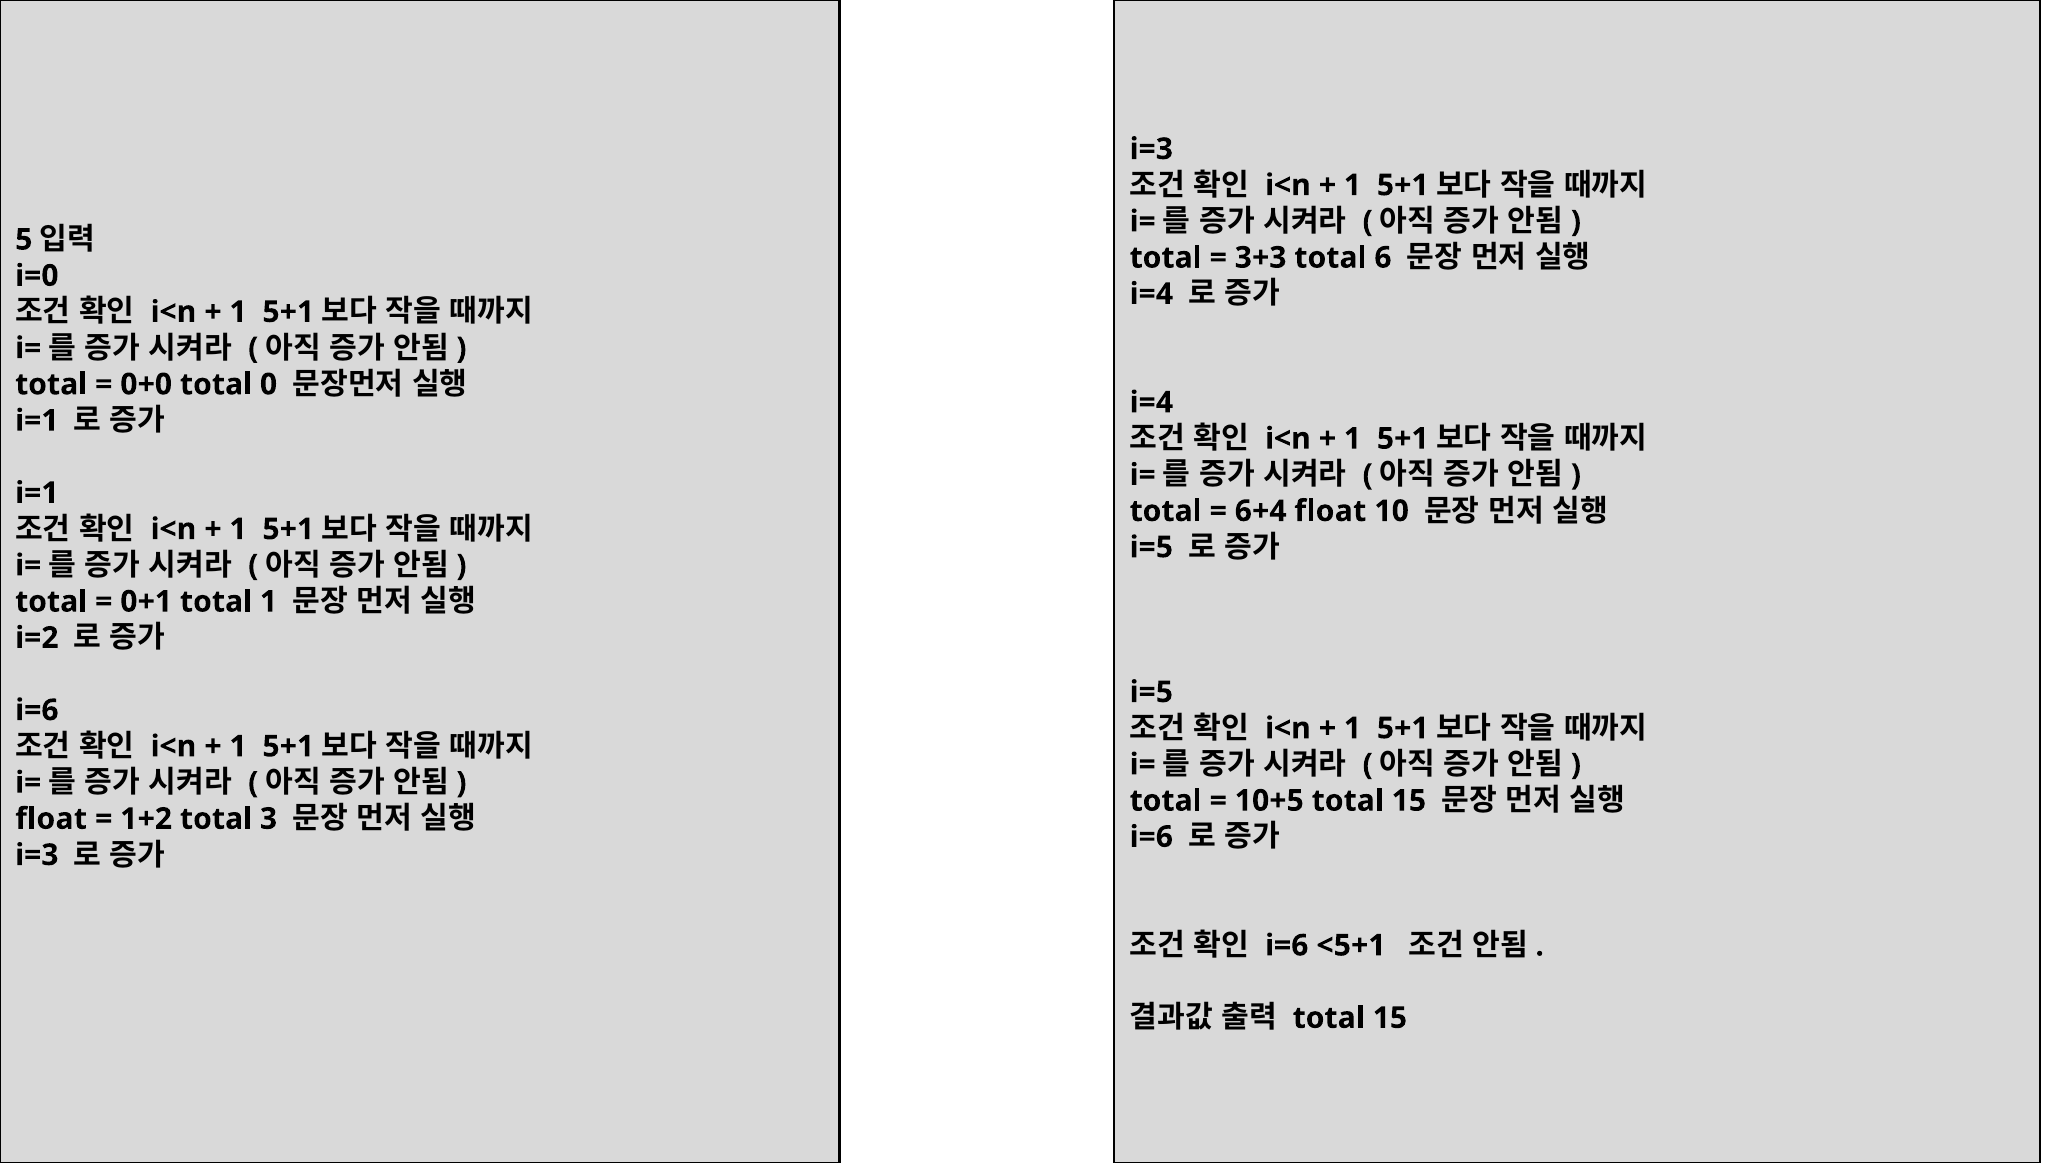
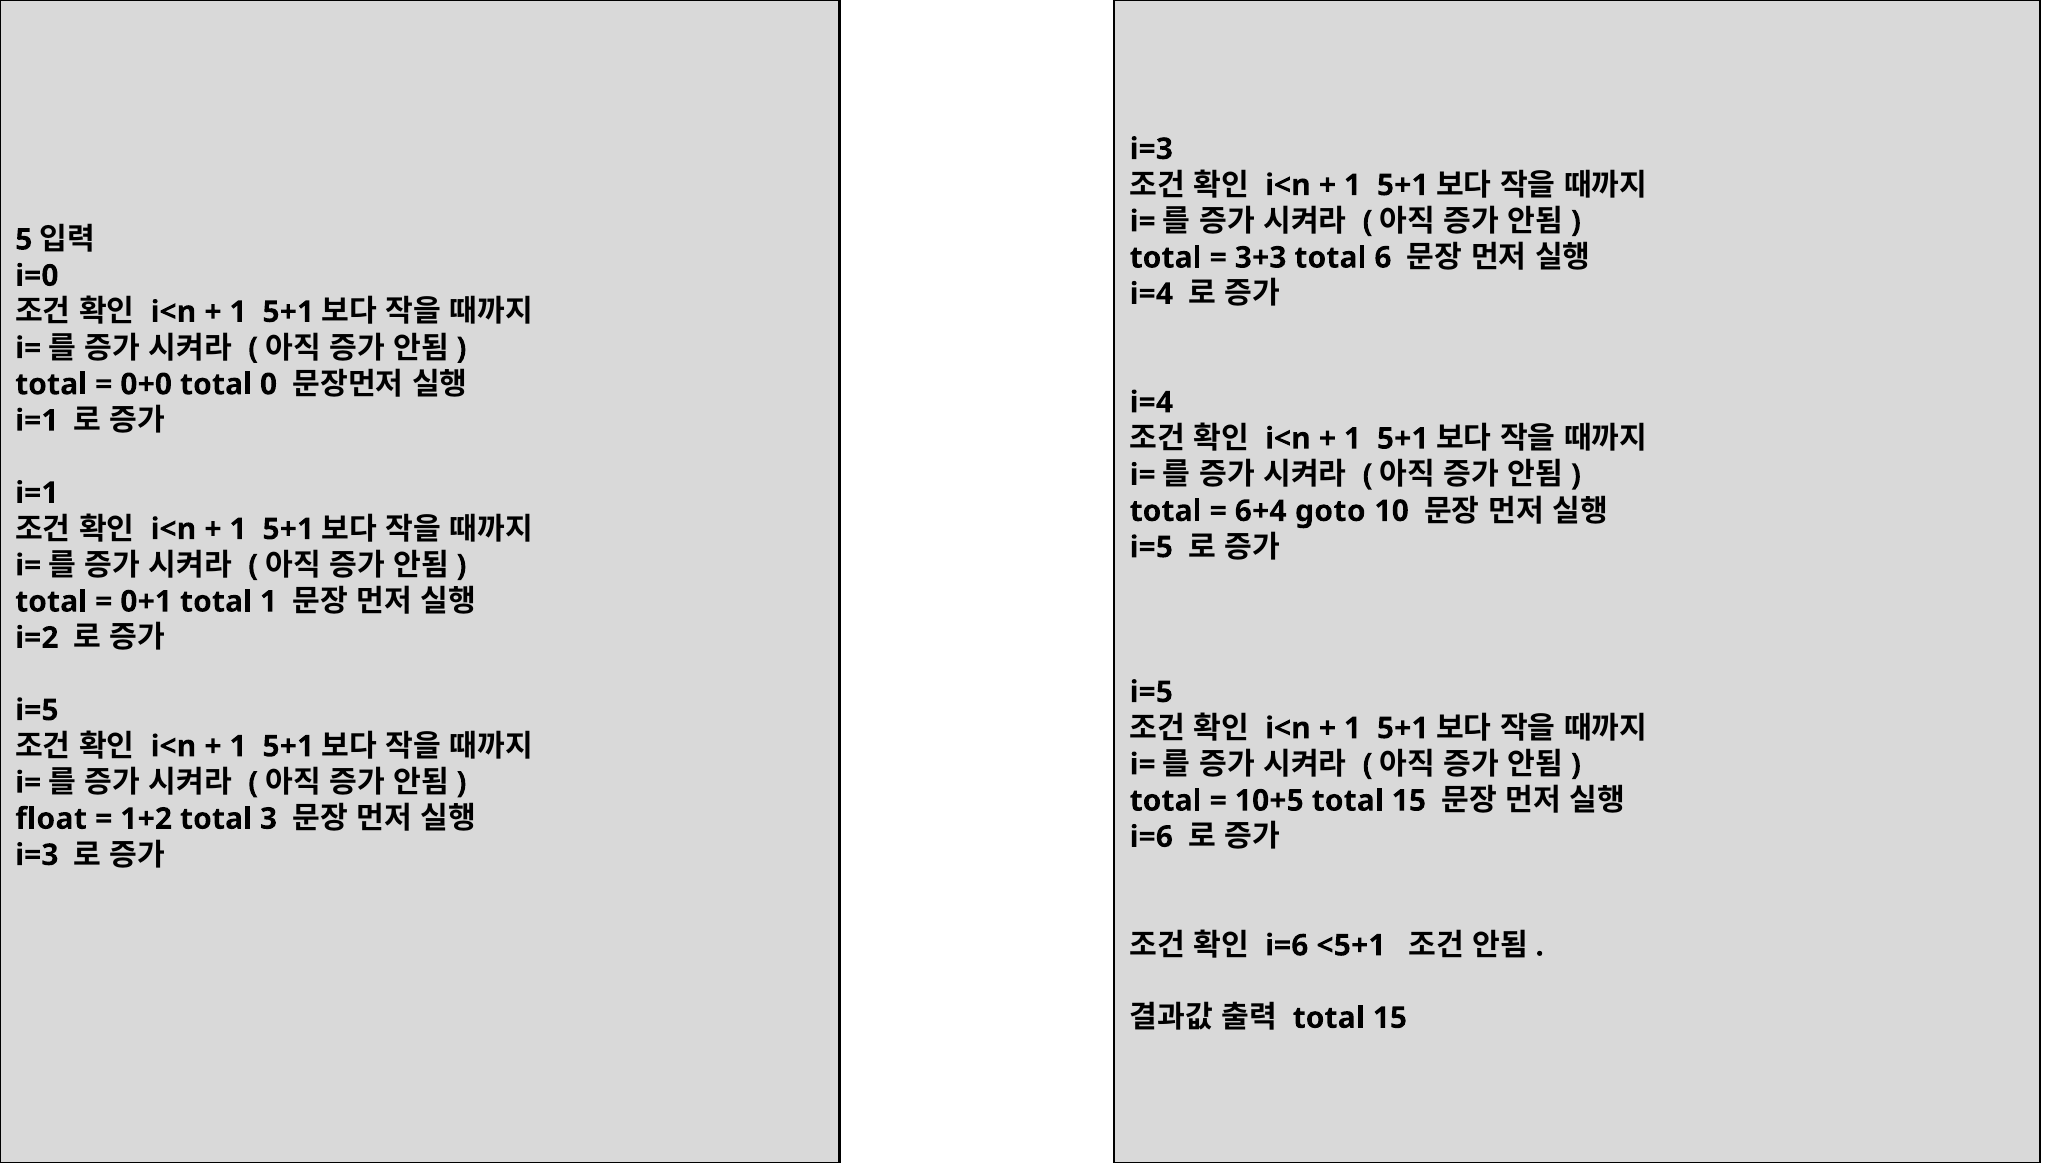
6+4 float: float -> goto (1330, 511)
i=6: i=6 -> i=5 (37, 710)
